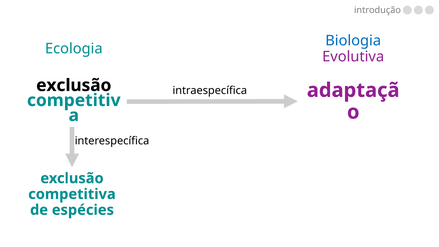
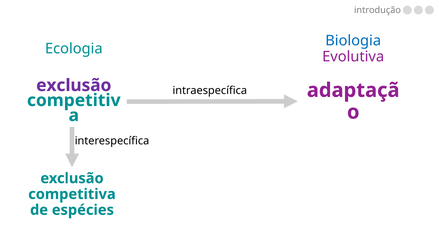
exclusão colour: black -> purple (74, 85)
